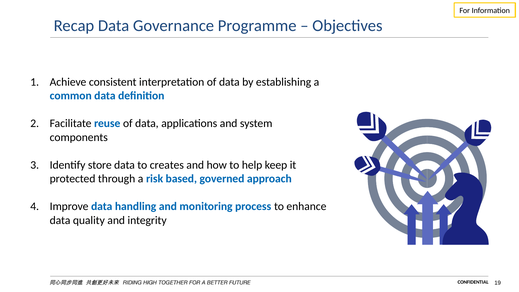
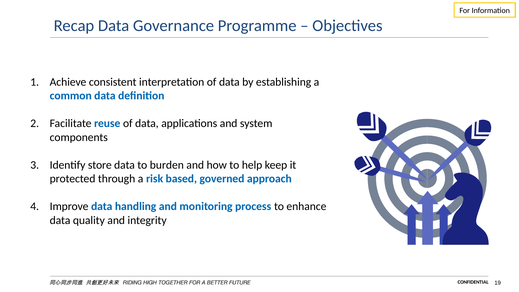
creates: creates -> burden (167, 165)
